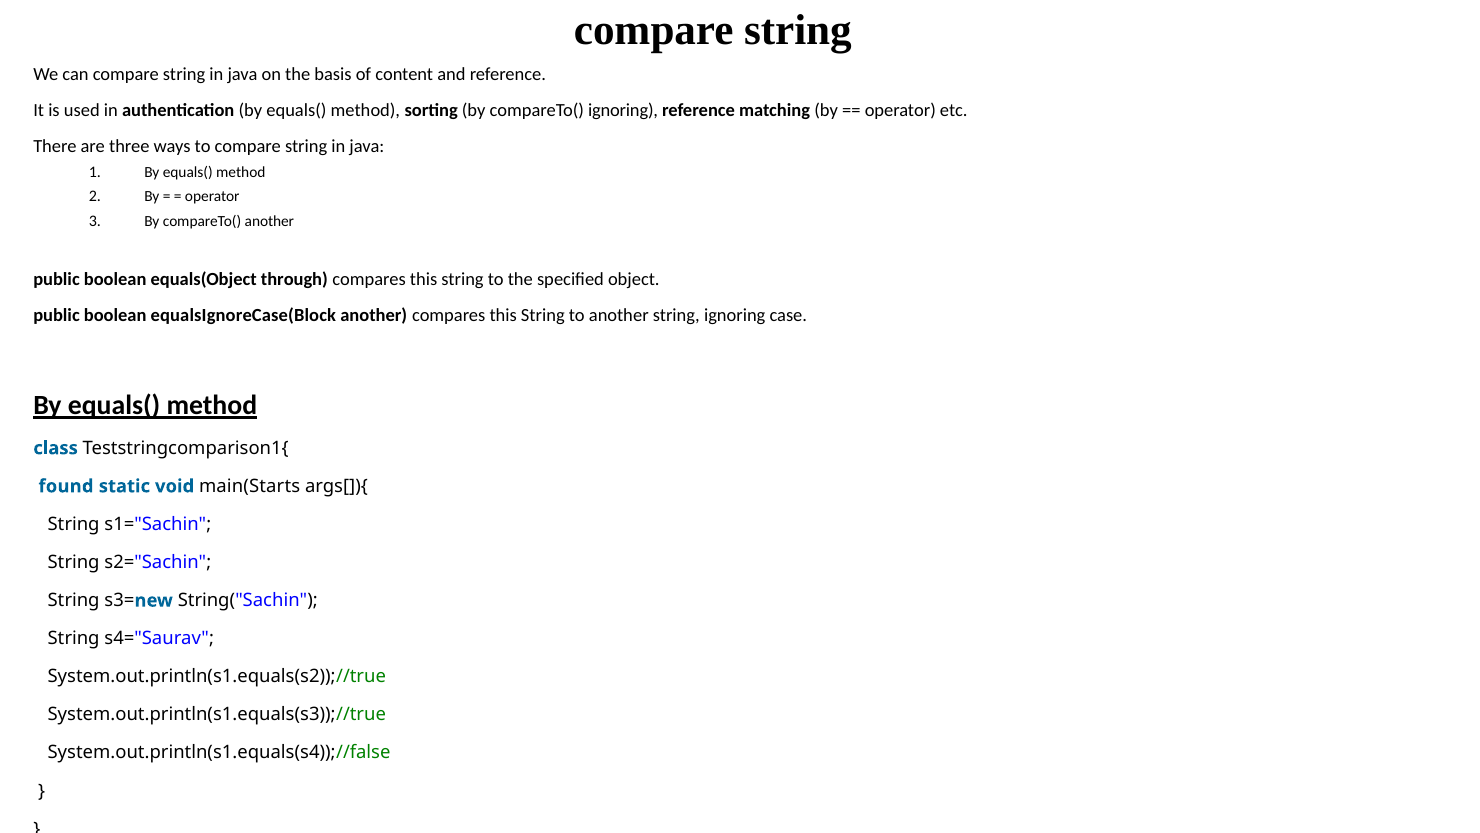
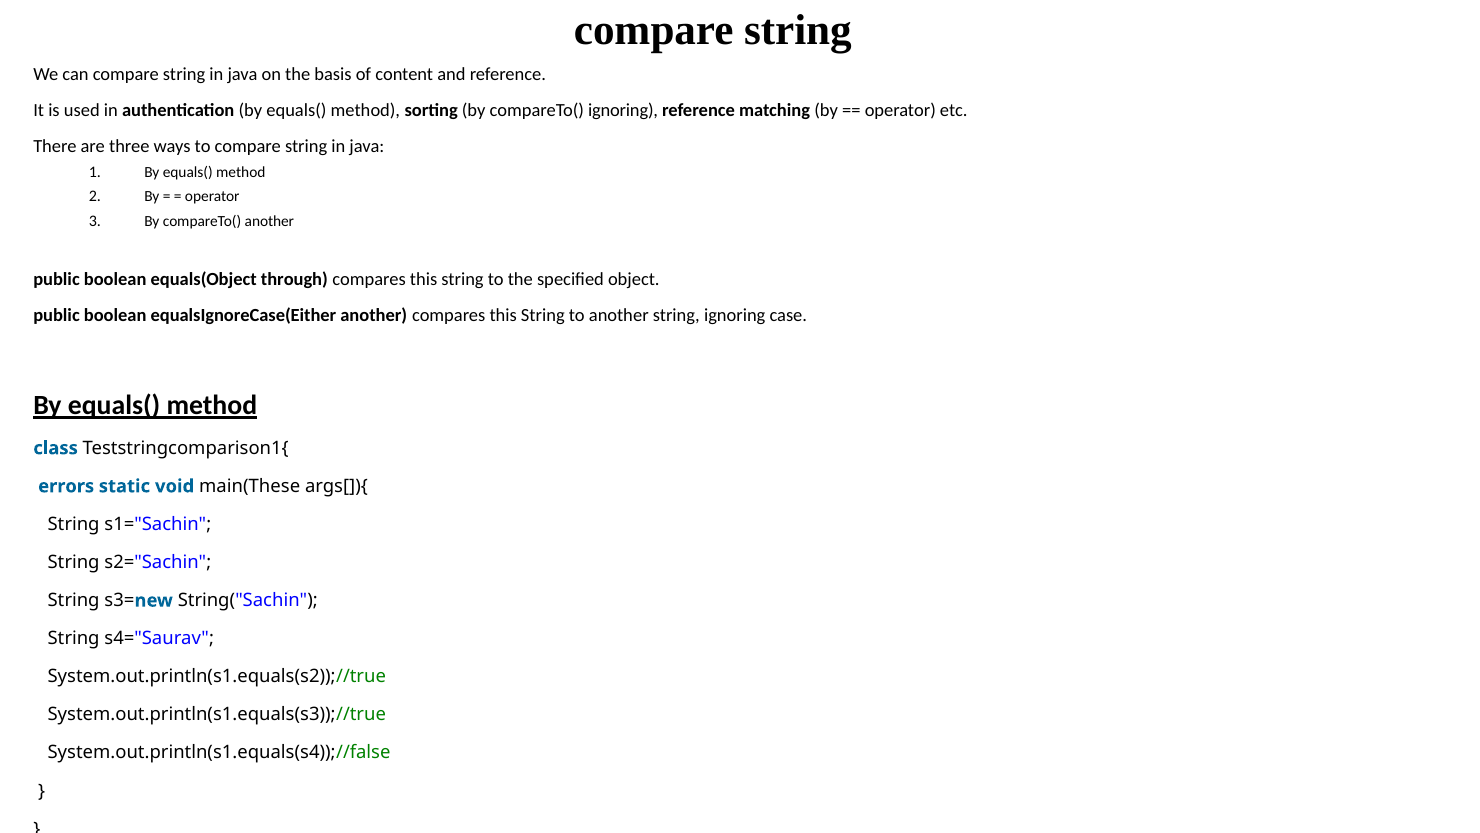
equalsIgnoreCase(Block: equalsIgnoreCase(Block -> equalsIgnoreCase(Either (243, 315)
found: found -> errors (66, 486)
main(Starts: main(Starts -> main(These (250, 486)
